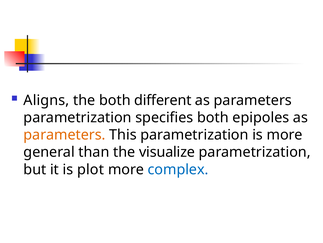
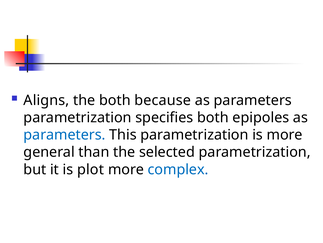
different: different -> because (163, 100)
parameters colour: orange -> blue (64, 135)
visualize: visualize -> selected (167, 152)
